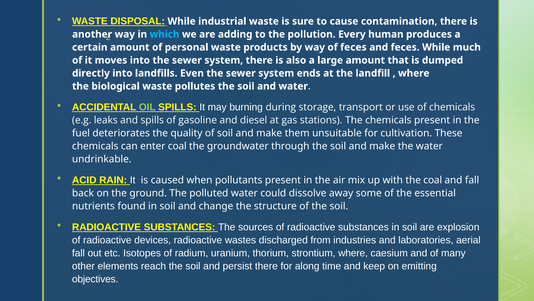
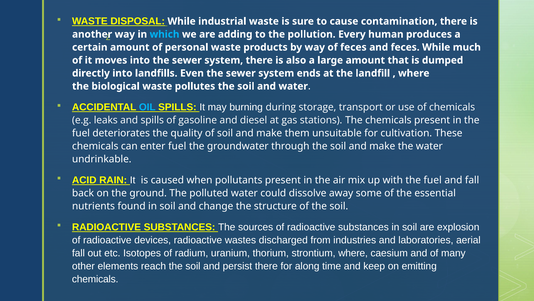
OIL colour: light green -> light blue (147, 107)
enter coal: coal -> fuel (177, 146)
with the coal: coal -> fuel (433, 180)
objectives: objectives -> chemicals (95, 279)
